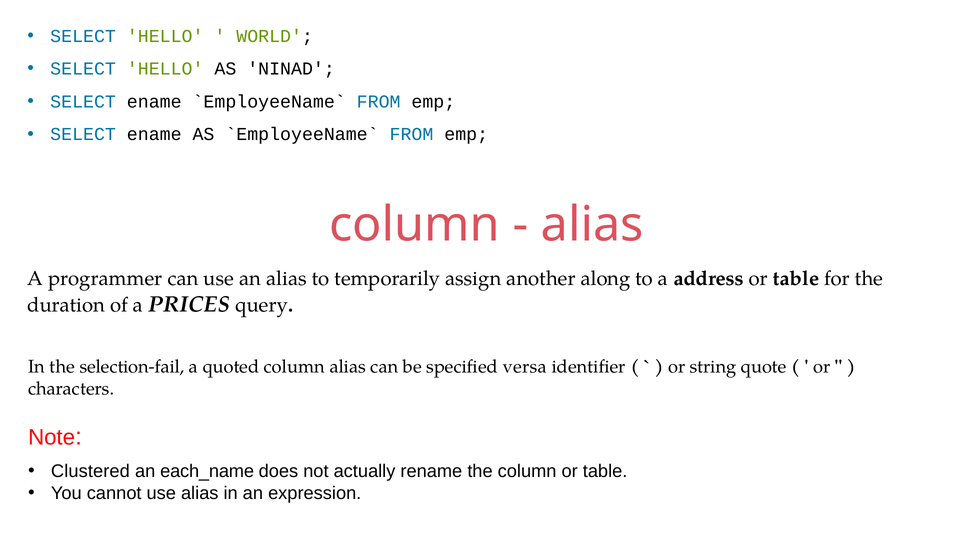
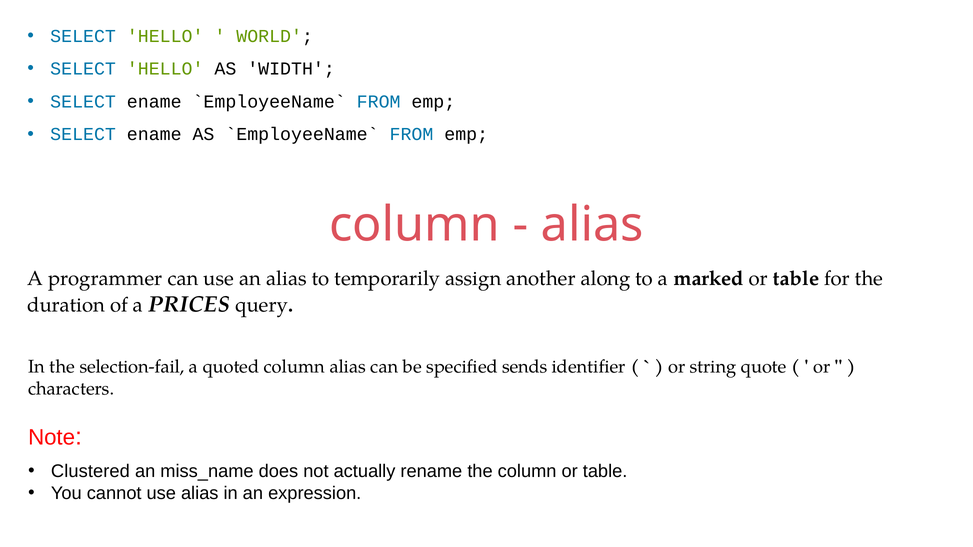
NINAD: NINAD -> WIDTH (291, 69)
address: address -> marked (709, 279)
versa: versa -> sends (525, 367)
each_name: each_name -> miss_name (207, 472)
